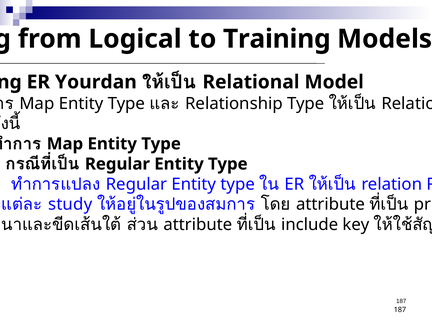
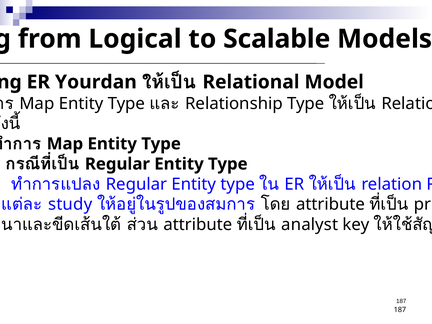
Training: Training -> Scalable (277, 39)
include: include -> analyst (310, 225)
